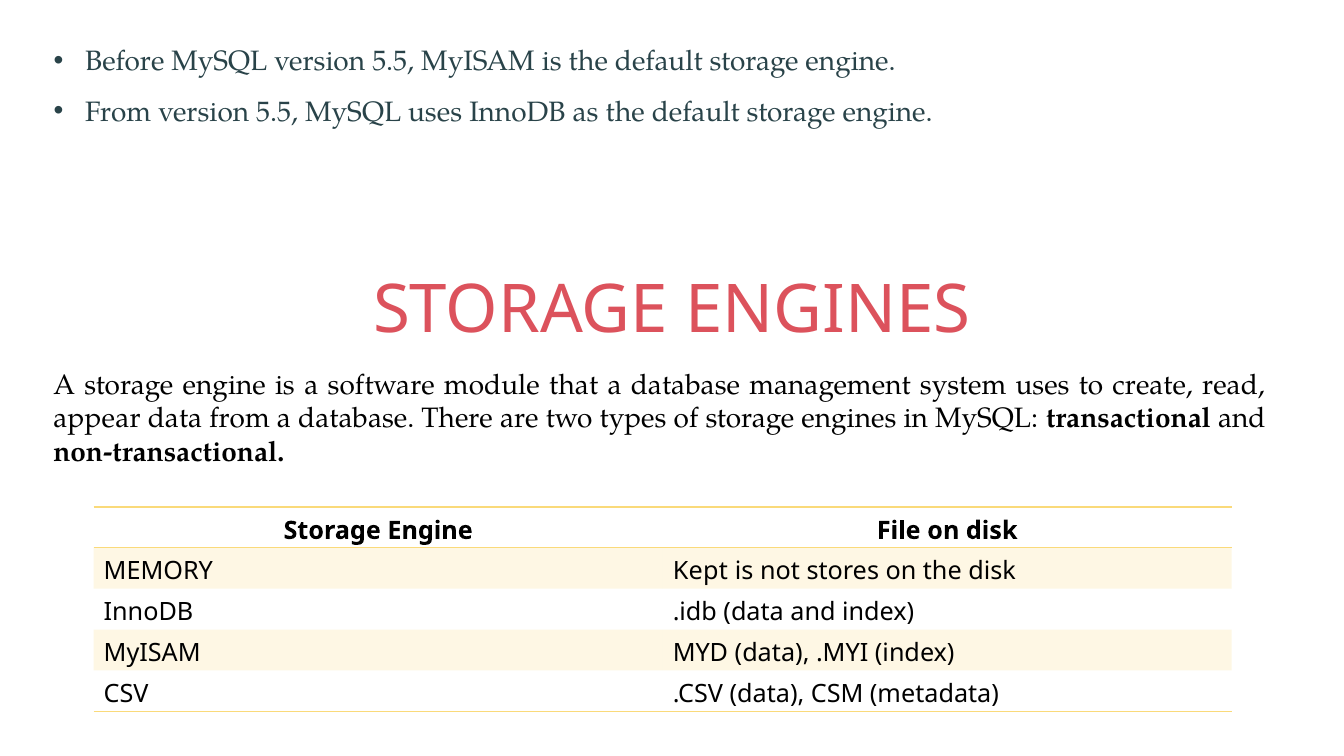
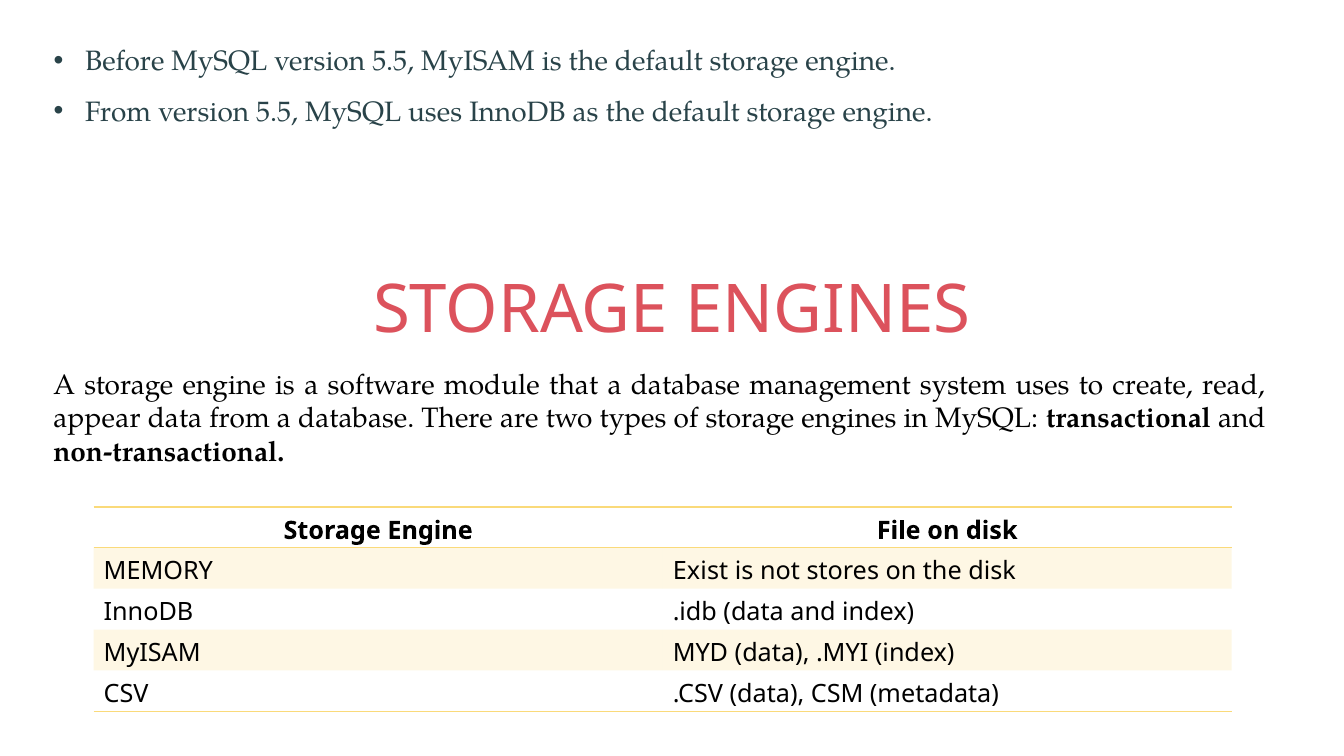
Kept: Kept -> Exist (701, 571)
